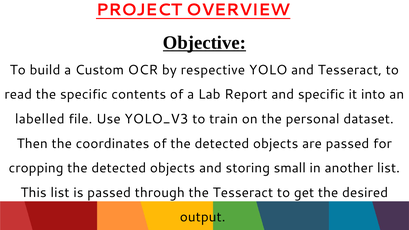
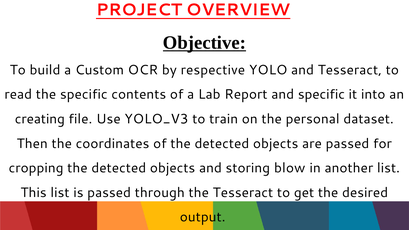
labelled: labelled -> creating (40, 119)
small: small -> blow (290, 168)
